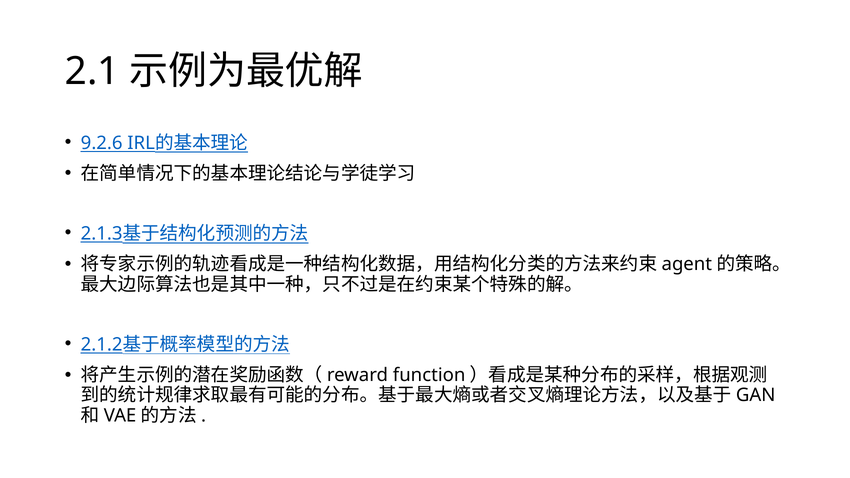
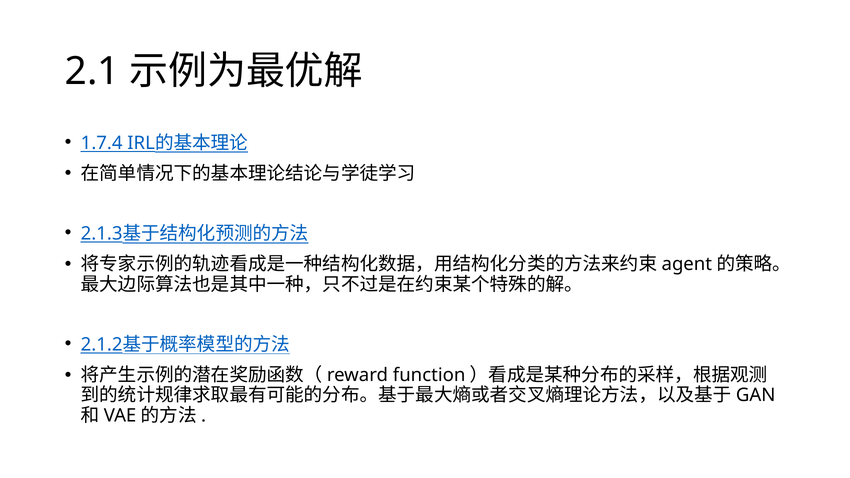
9.2.6: 9.2.6 -> 1.7.4 (102, 143)
